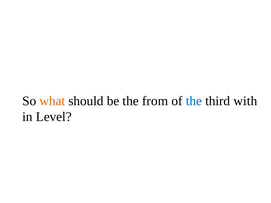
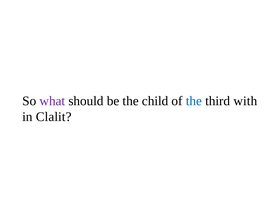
what colour: orange -> purple (52, 101)
from: from -> child (155, 101)
Level: Level -> Clalit (54, 117)
